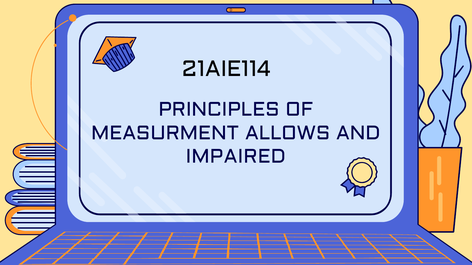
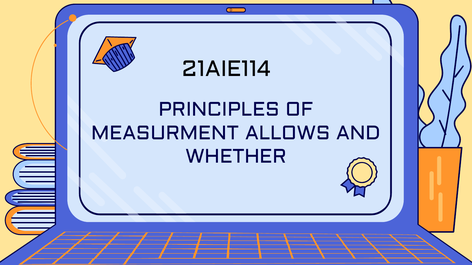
IMPAIRED: IMPAIRED -> WHETHER (236, 157)
